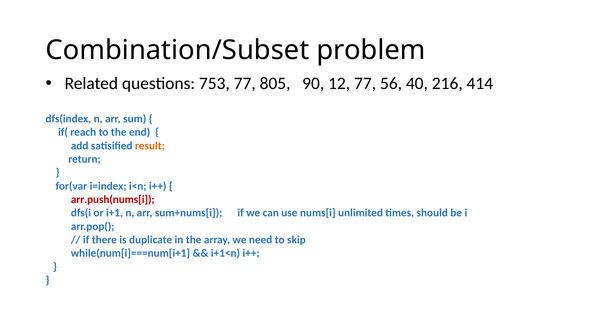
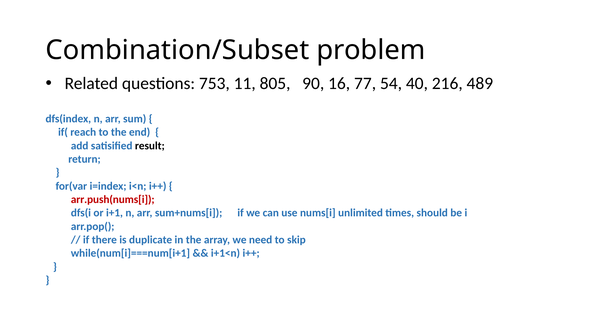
753 77: 77 -> 11 (245, 84)
12: 12 -> 16 (339, 84)
56: 56 -> 54 (391, 84)
414: 414 -> 489 (480, 84)
result colour: orange -> black (150, 146)
